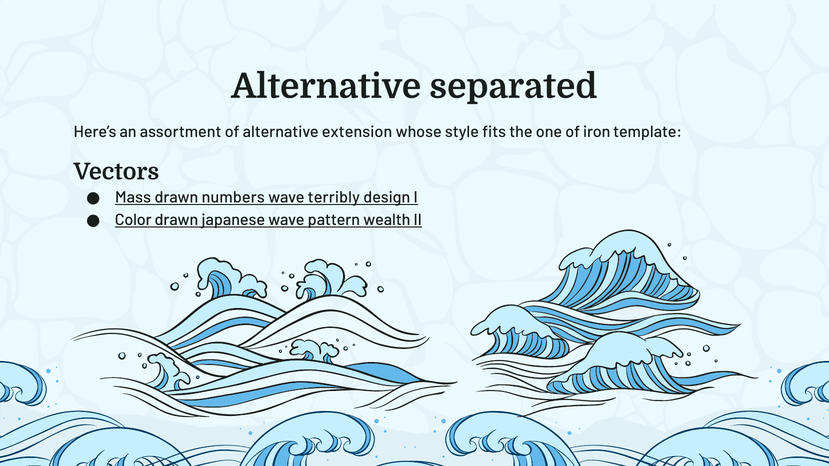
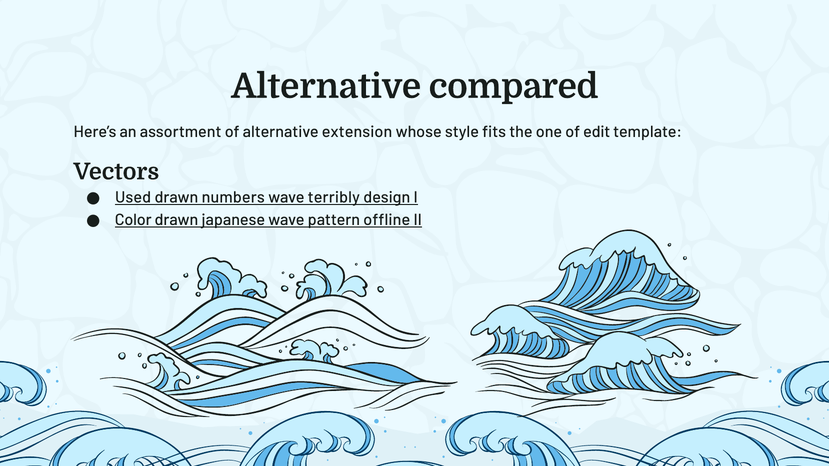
separated: separated -> compared (514, 87)
iron: iron -> edit (597, 132)
Mass: Mass -> Used (133, 198)
wealth: wealth -> offline (387, 220)
